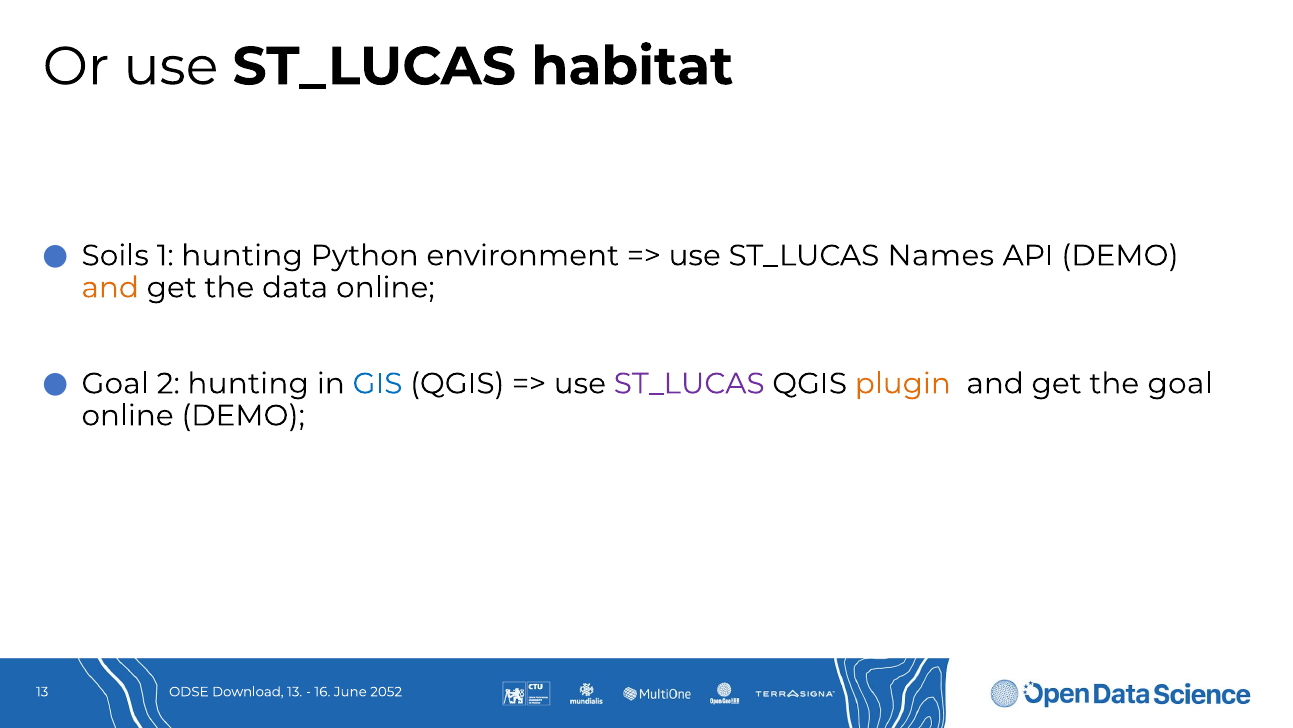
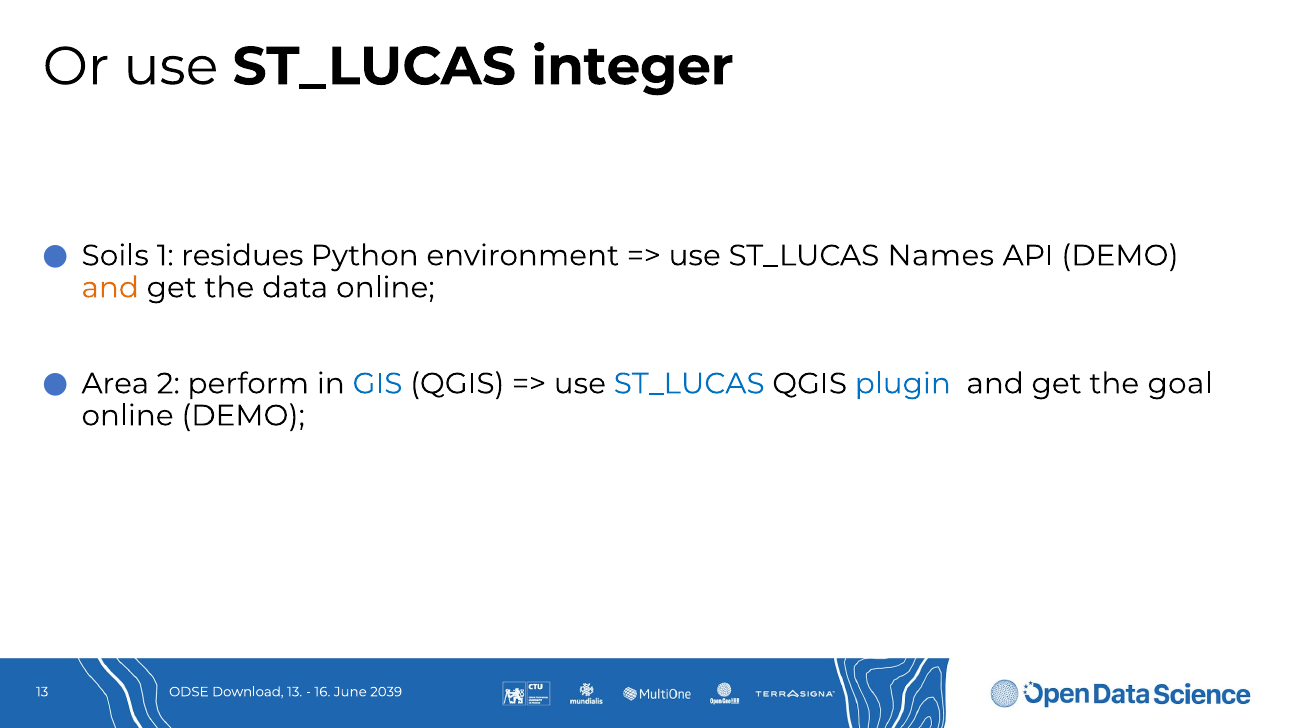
habitat: habitat -> integer (632, 67)
1 hunting: hunting -> residues (242, 255)
Goal: Goal -> Area (115, 383)
2 hunting: hunting -> perform (248, 383)
ST_LUCAS colour: purple -> blue (689, 383)
plugin colour: orange -> blue (903, 383)
2052: 2052 -> 2039 (386, 691)
